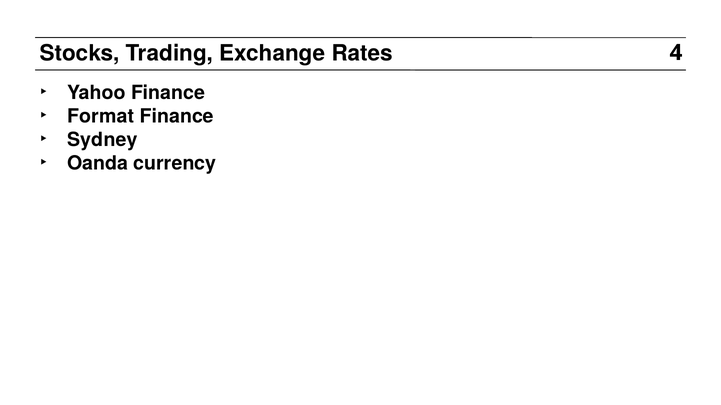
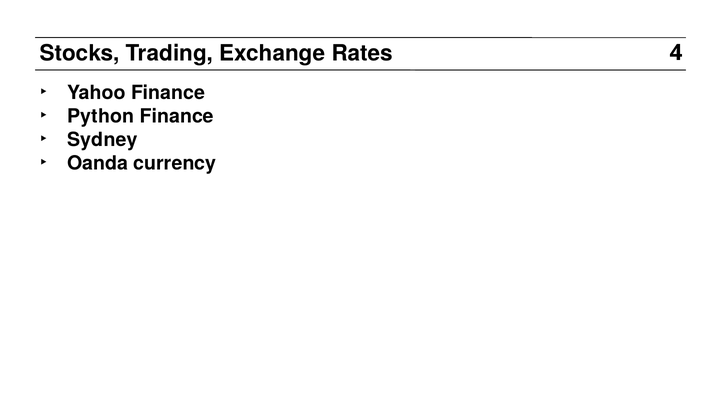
Format: Format -> Python (101, 116)
